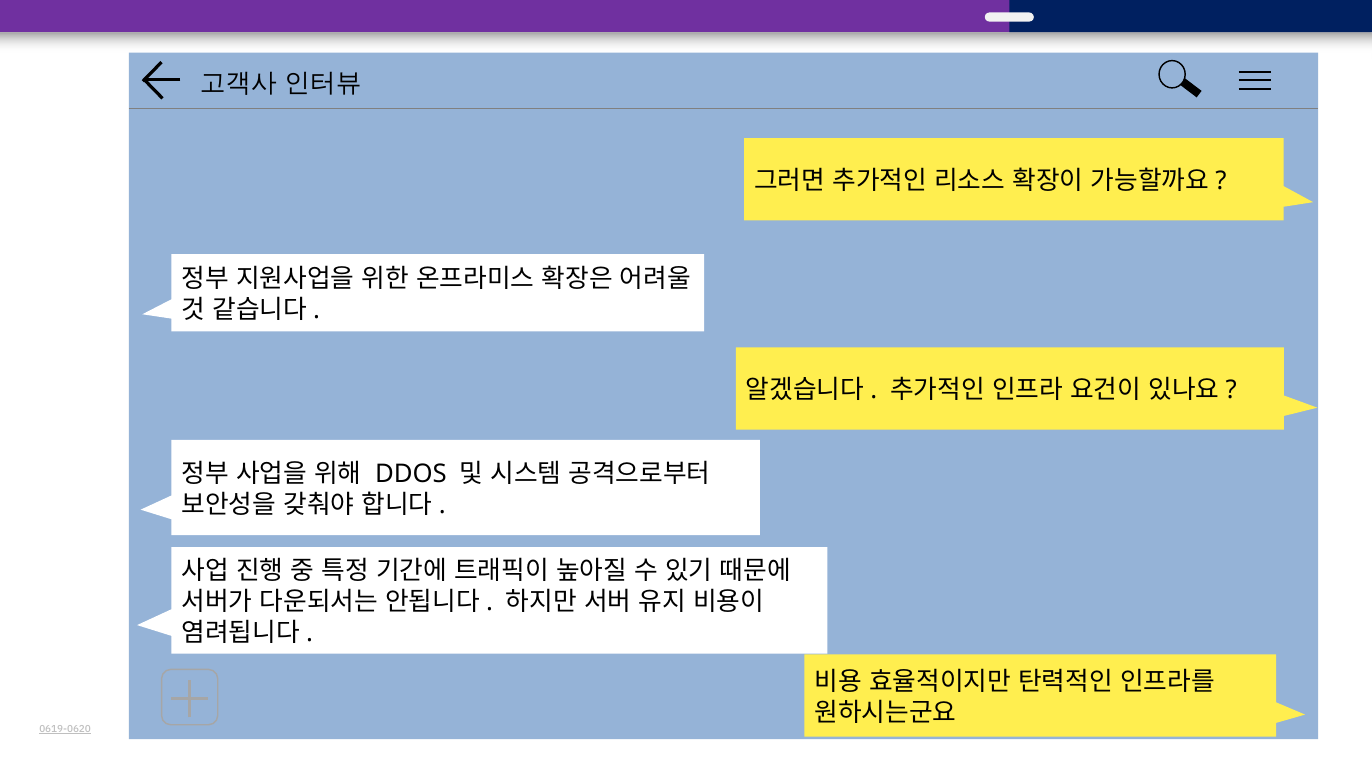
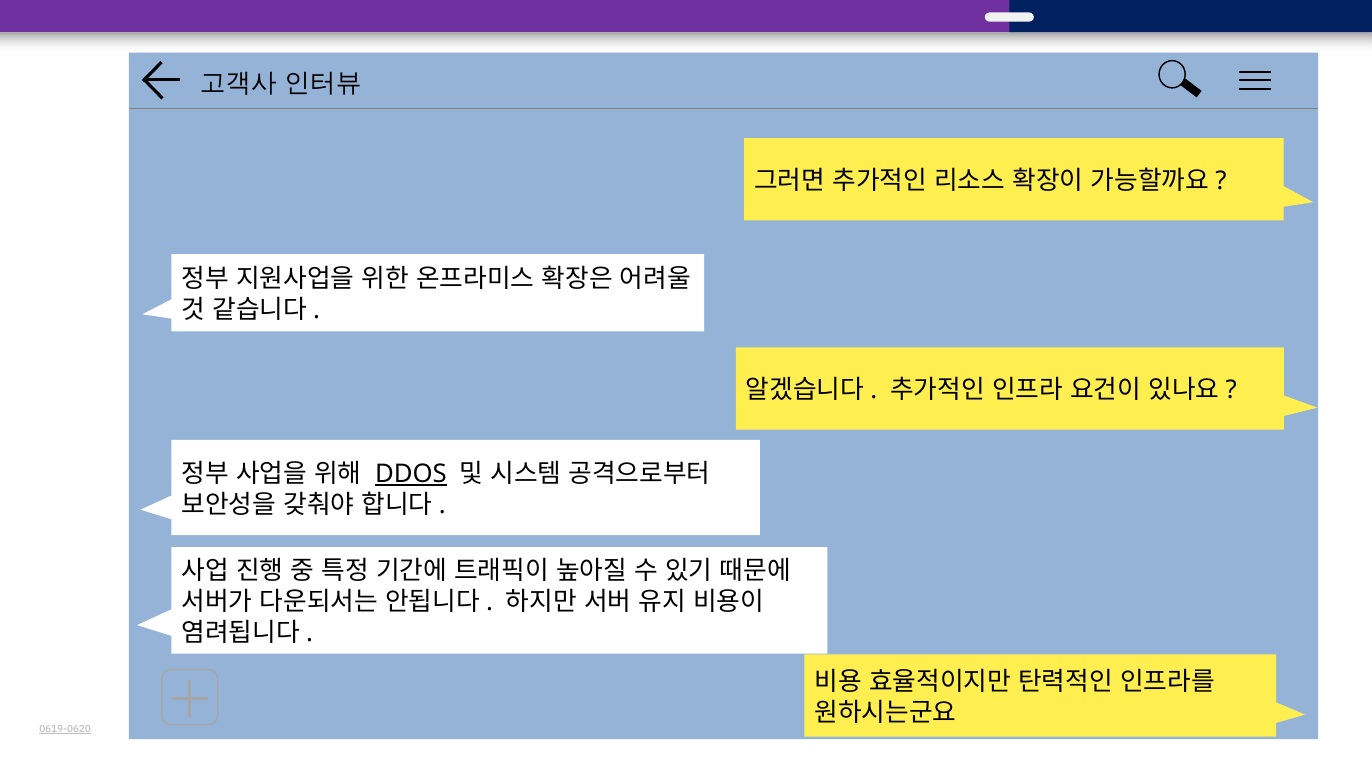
DDOS underline: none -> present (411, 474)
